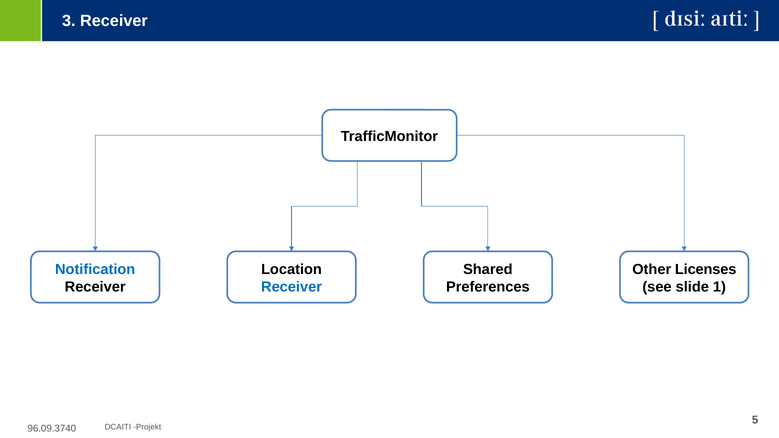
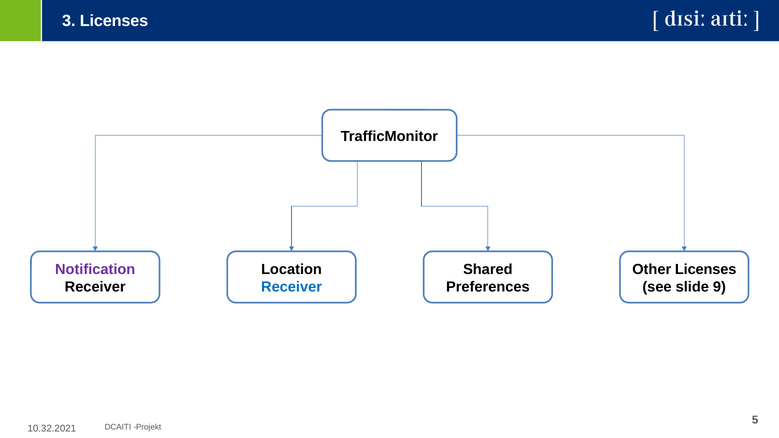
3 Receiver: Receiver -> Licenses (114, 21)
Notification colour: blue -> purple (95, 269)
1: 1 -> 9 (719, 287)
96.09.3740: 96.09.3740 -> 10.32.2021 (52, 428)
